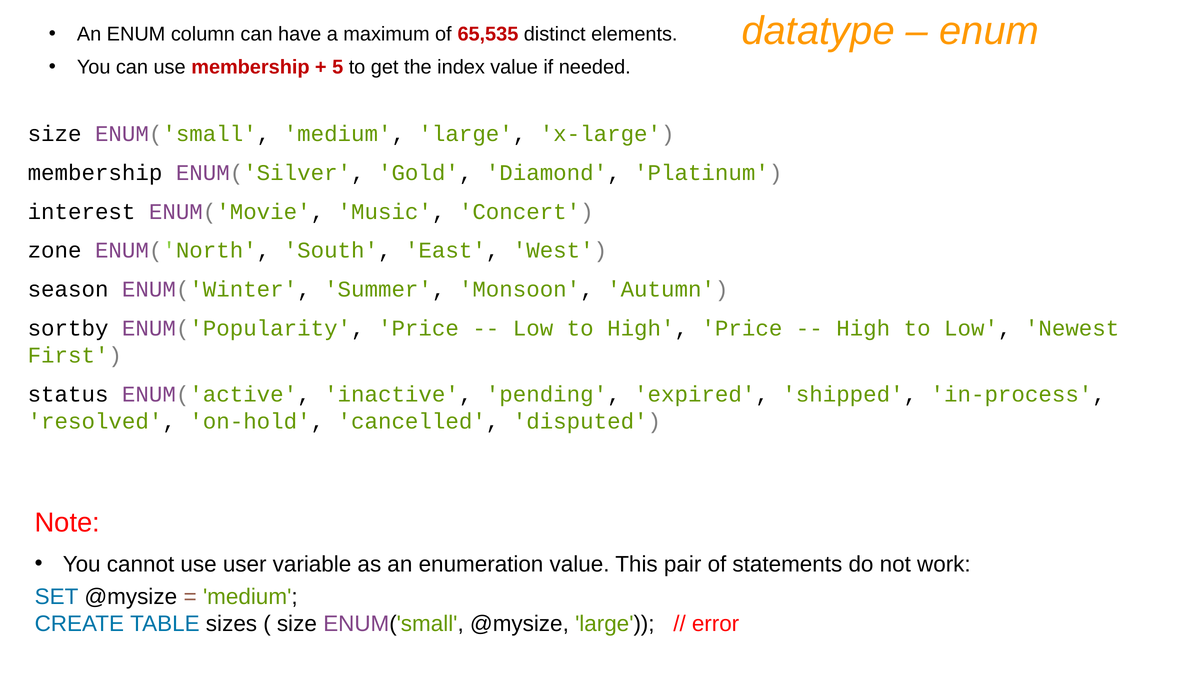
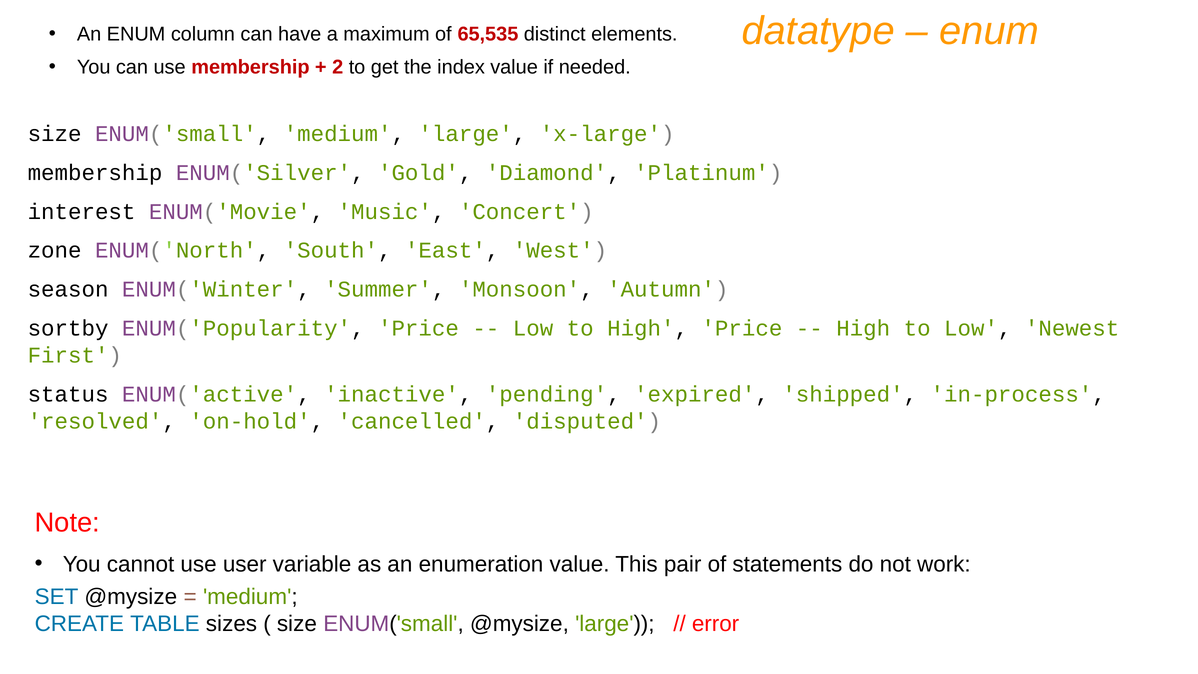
5: 5 -> 2 (338, 67)
